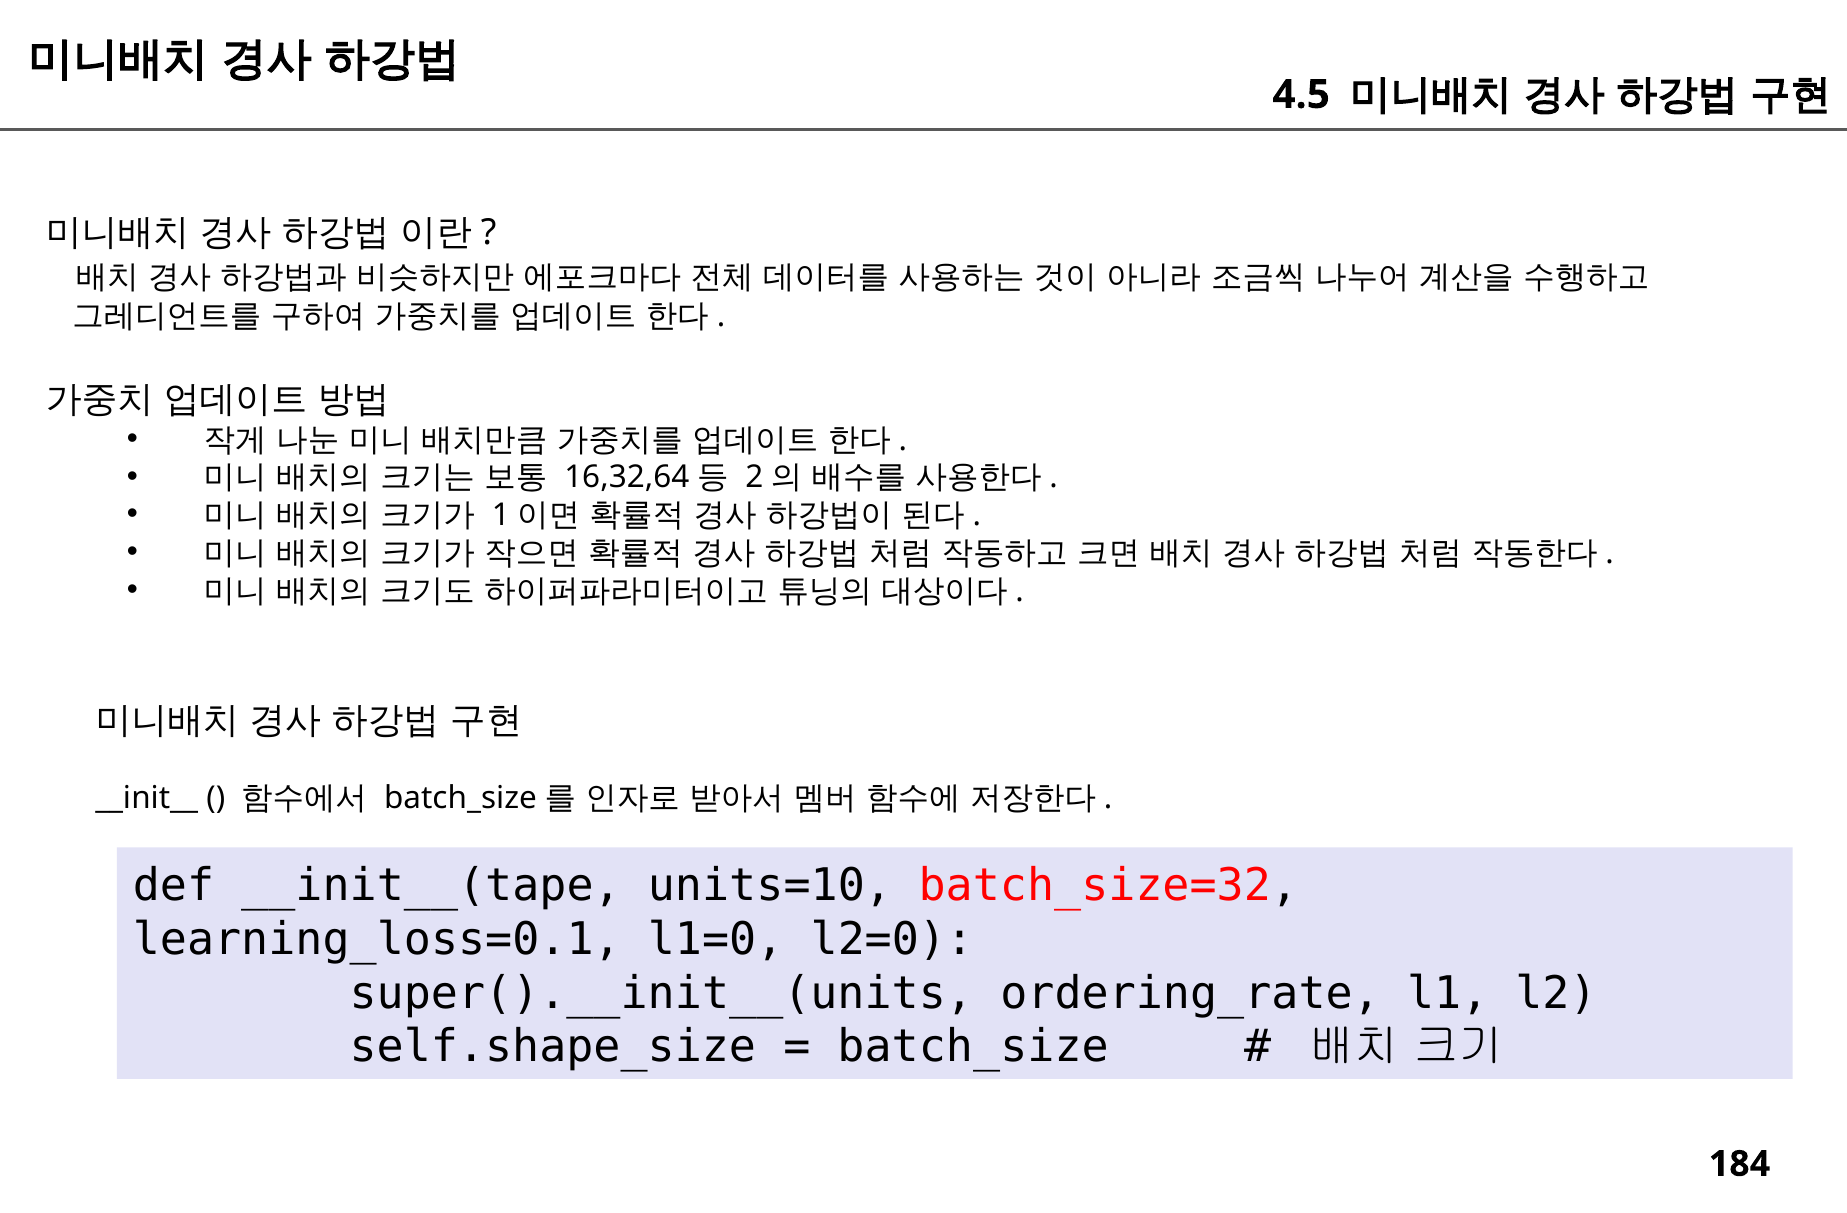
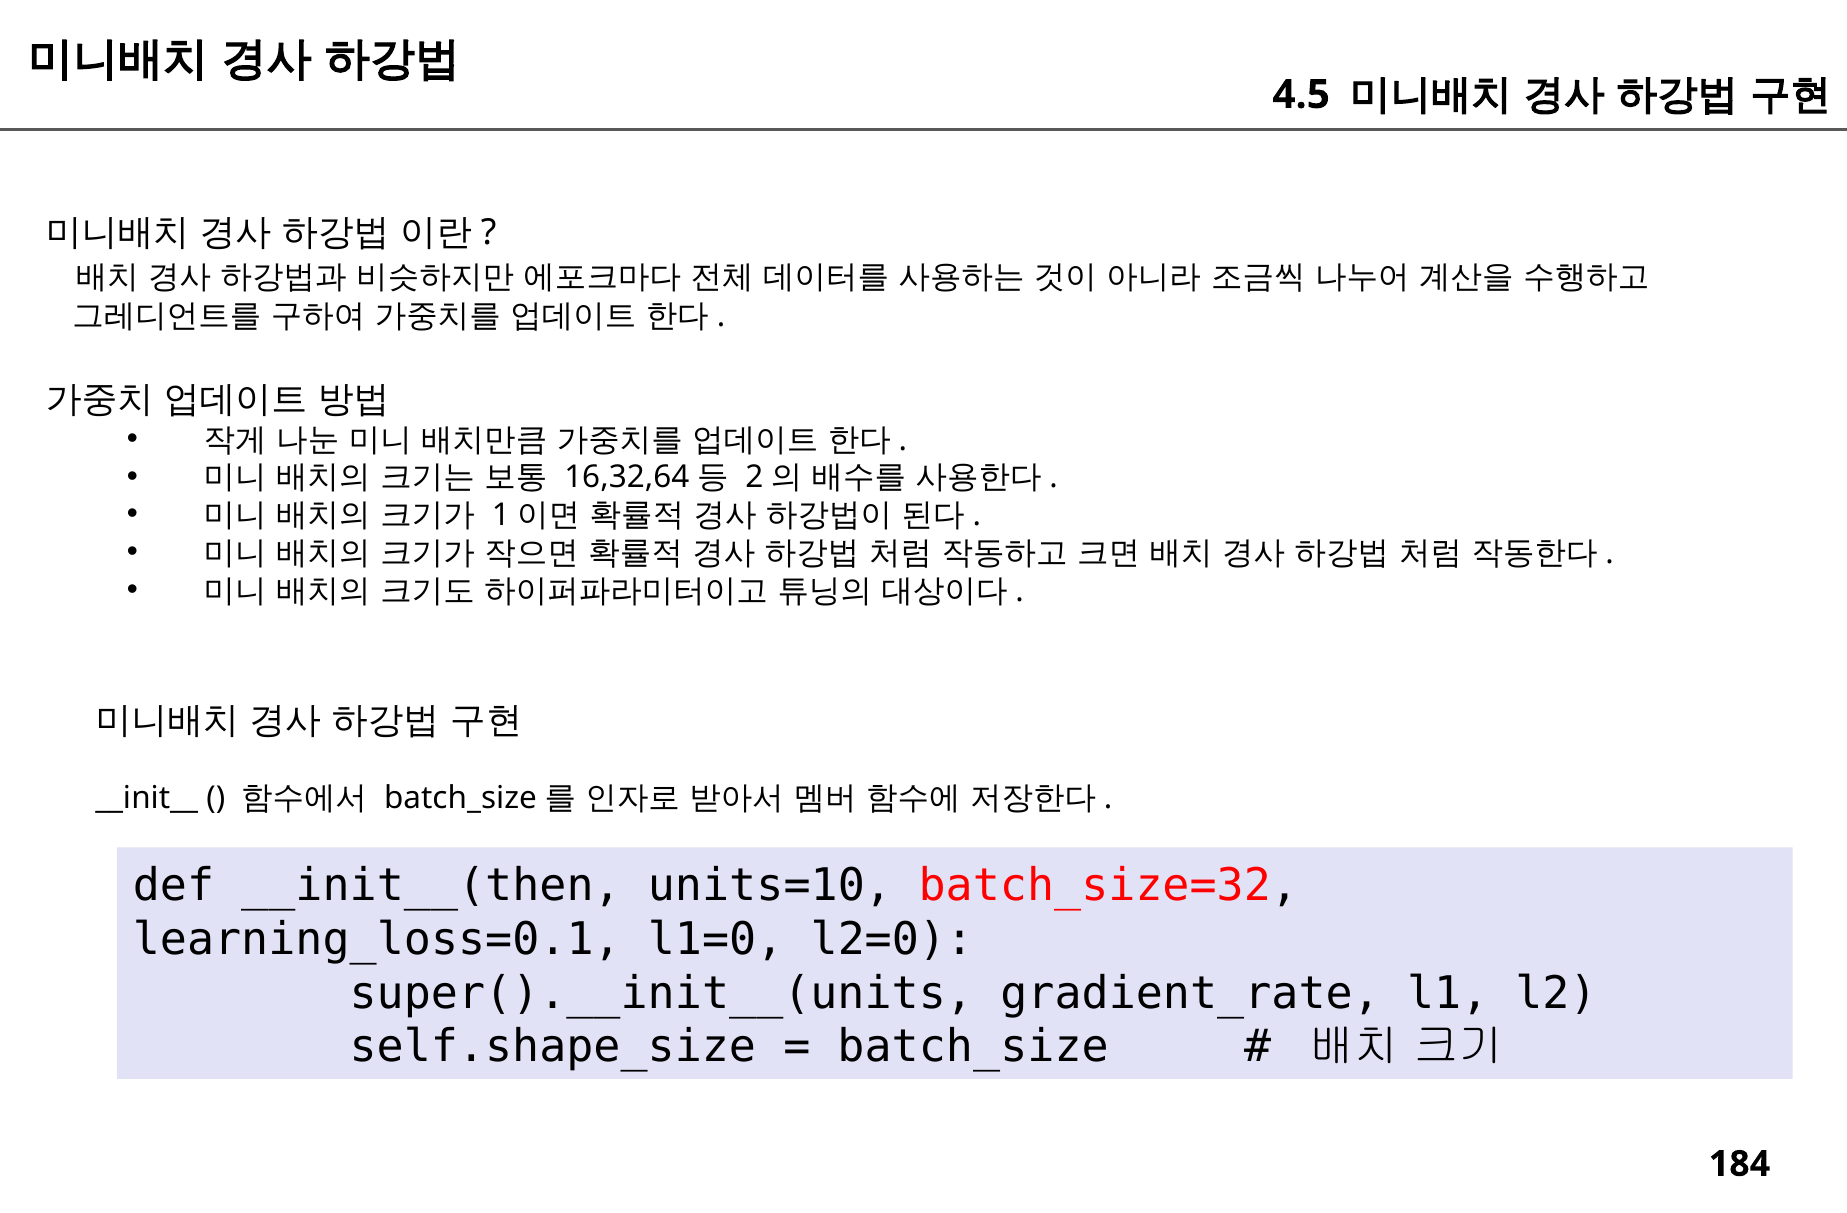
__init__(tape: __init__(tape -> __init__(then (431, 885)
ordering_rate: ordering_rate -> gradient_rate (1190, 993)
